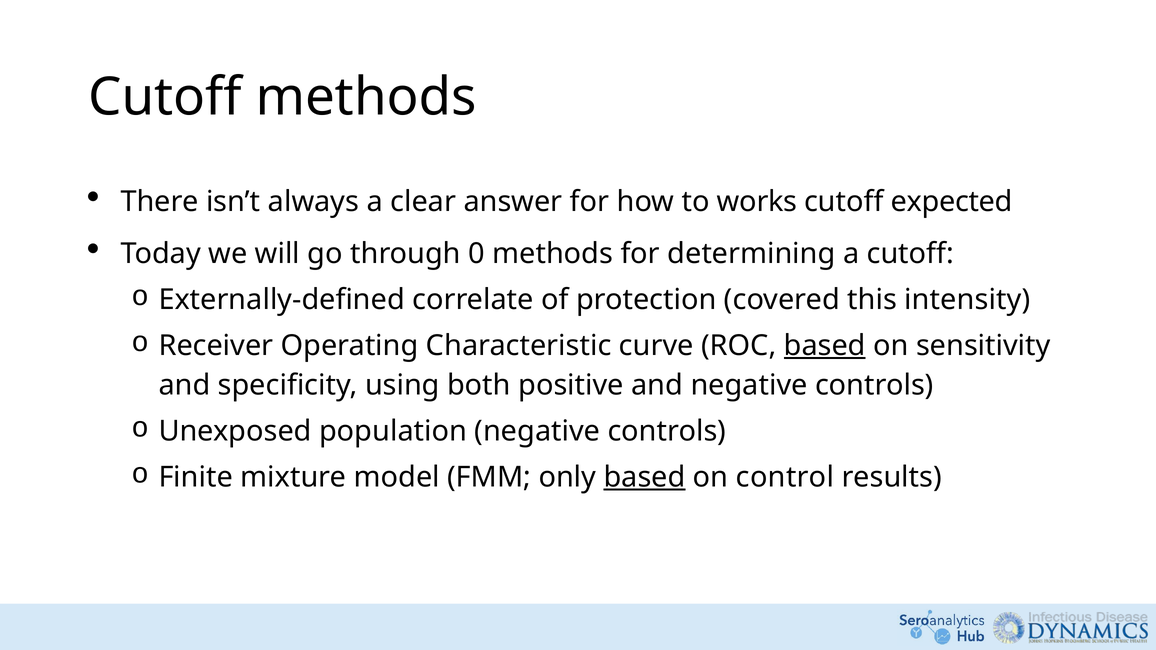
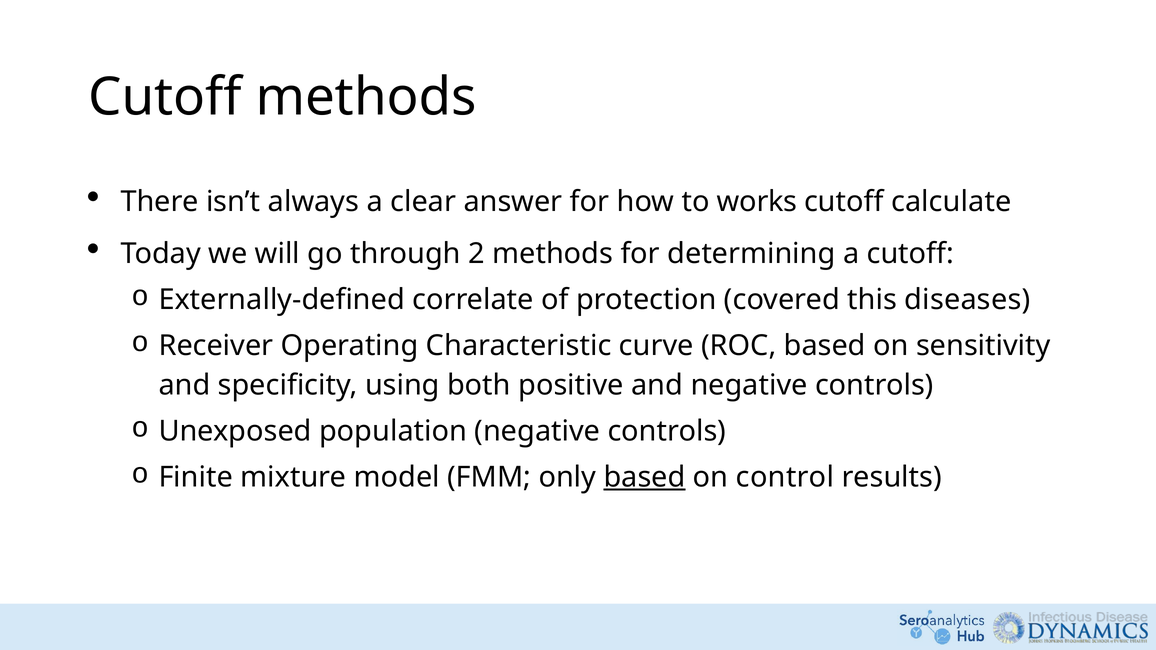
expected: expected -> calculate (951, 202)
0: 0 -> 2 (477, 254)
intensity: intensity -> diseases (967, 300)
based underline: present -> none (825, 346)
